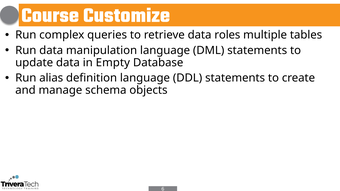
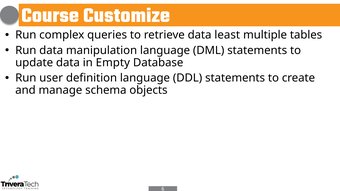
roles: roles -> least (227, 35)
alias: alias -> user (51, 78)
